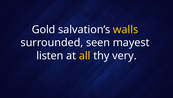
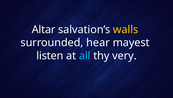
Gold: Gold -> Altar (44, 29)
seen: seen -> hear (98, 42)
all colour: yellow -> light blue (85, 55)
